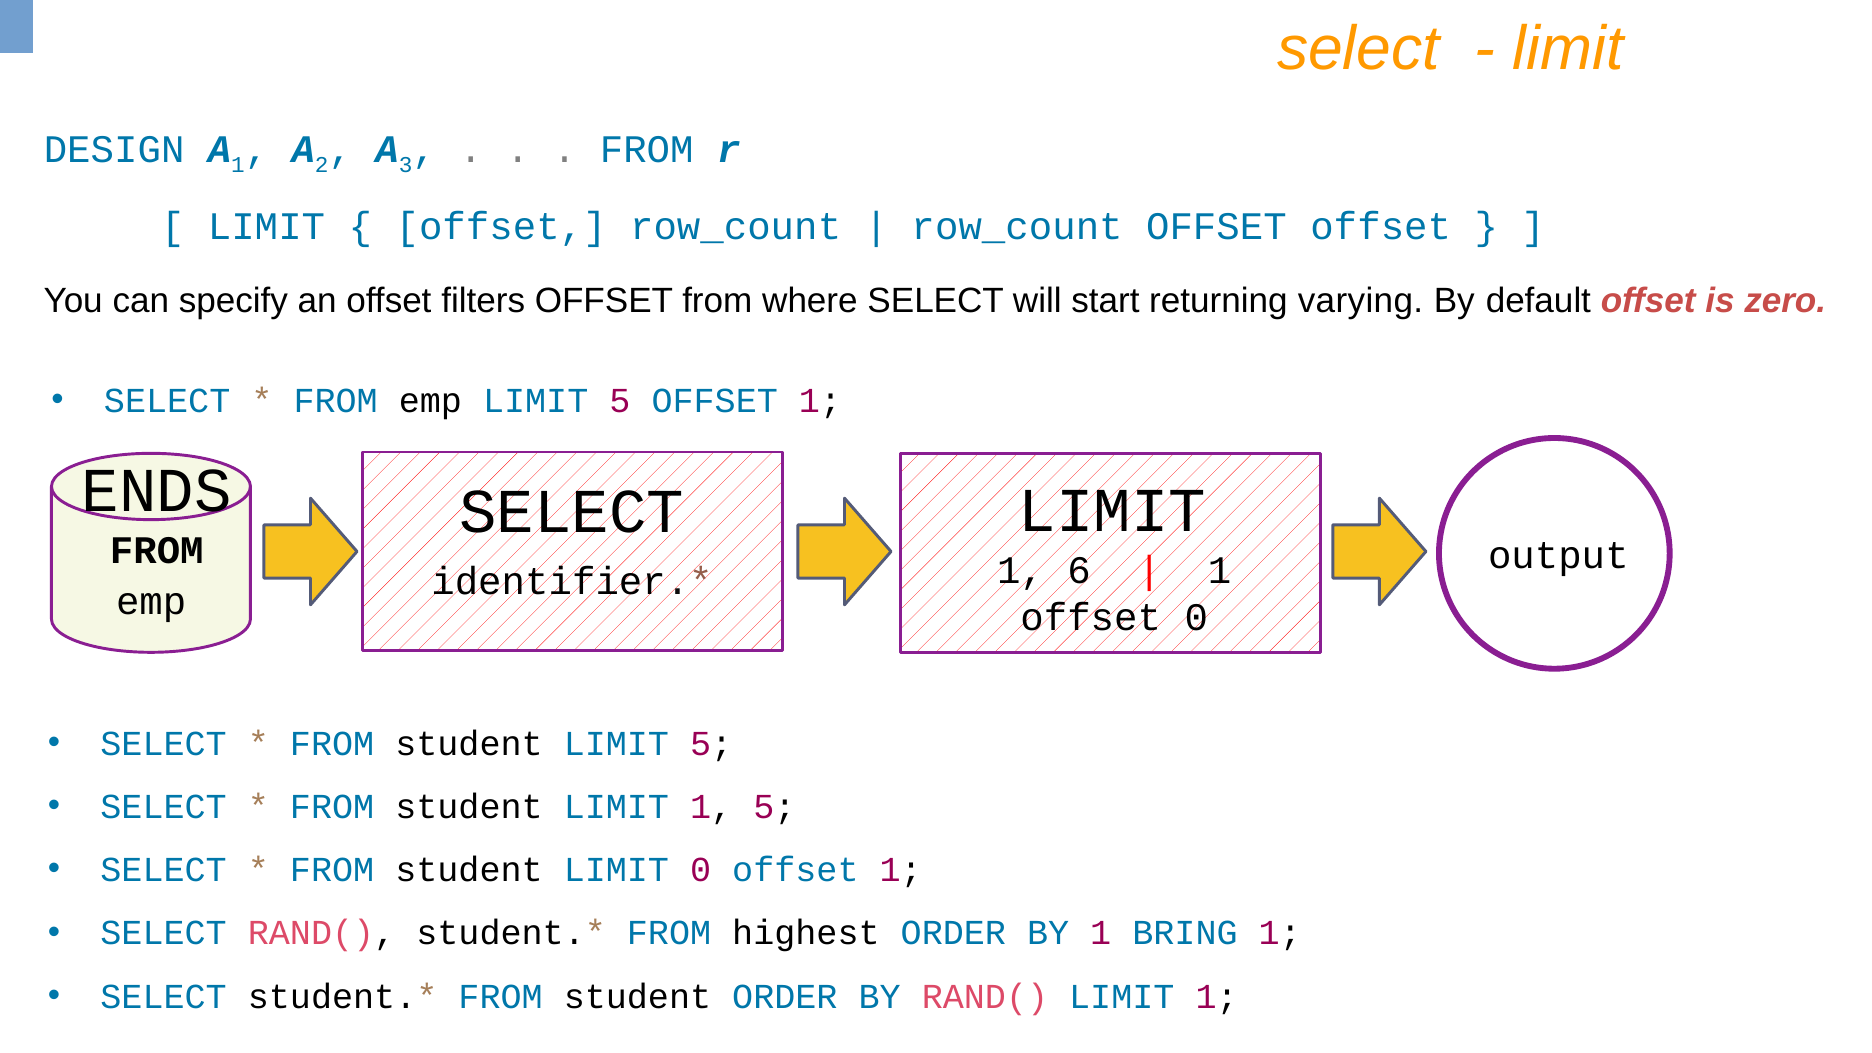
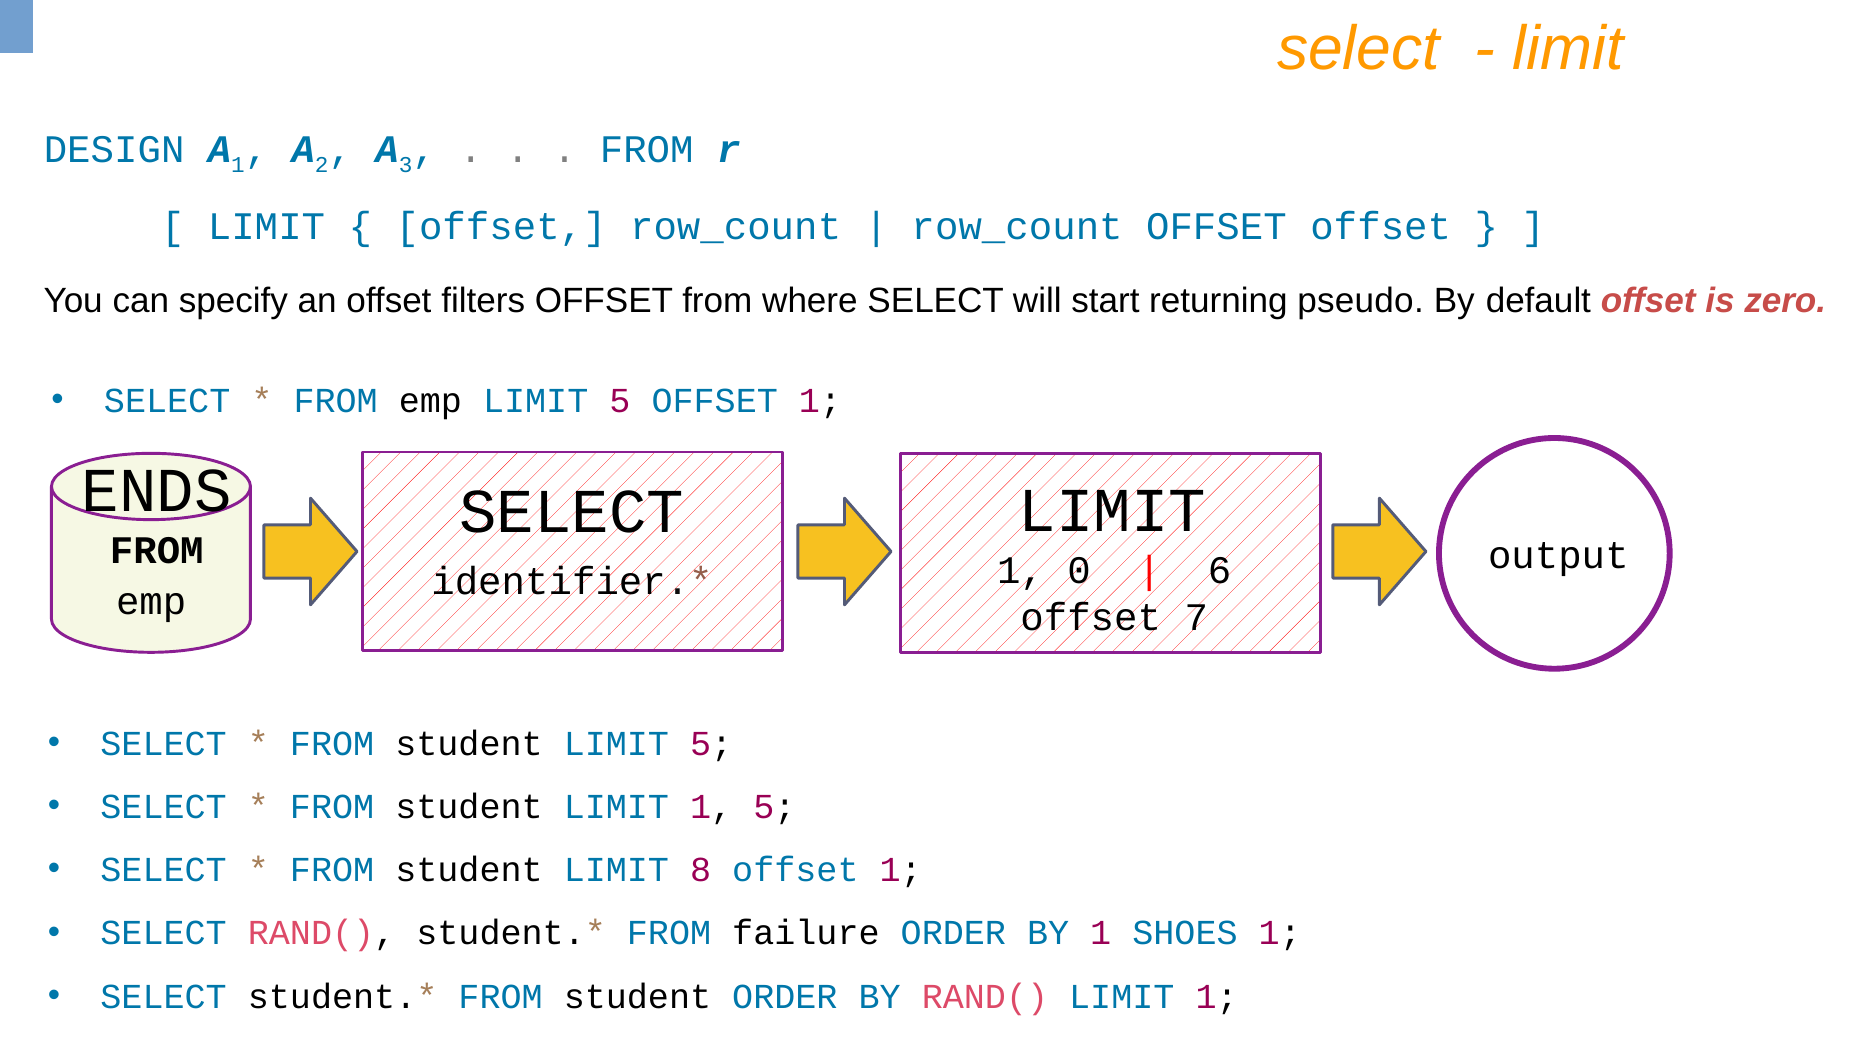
varying: varying -> pseudo (1361, 301)
6: 6 -> 0 (1079, 571)
1: 1 -> 6 (1220, 571)
offset 0: 0 -> 7 (1196, 618)
LIMIT 0: 0 -> 8 (701, 870)
highest: highest -> failure (806, 933)
BRING: BRING -> SHOES (1185, 933)
